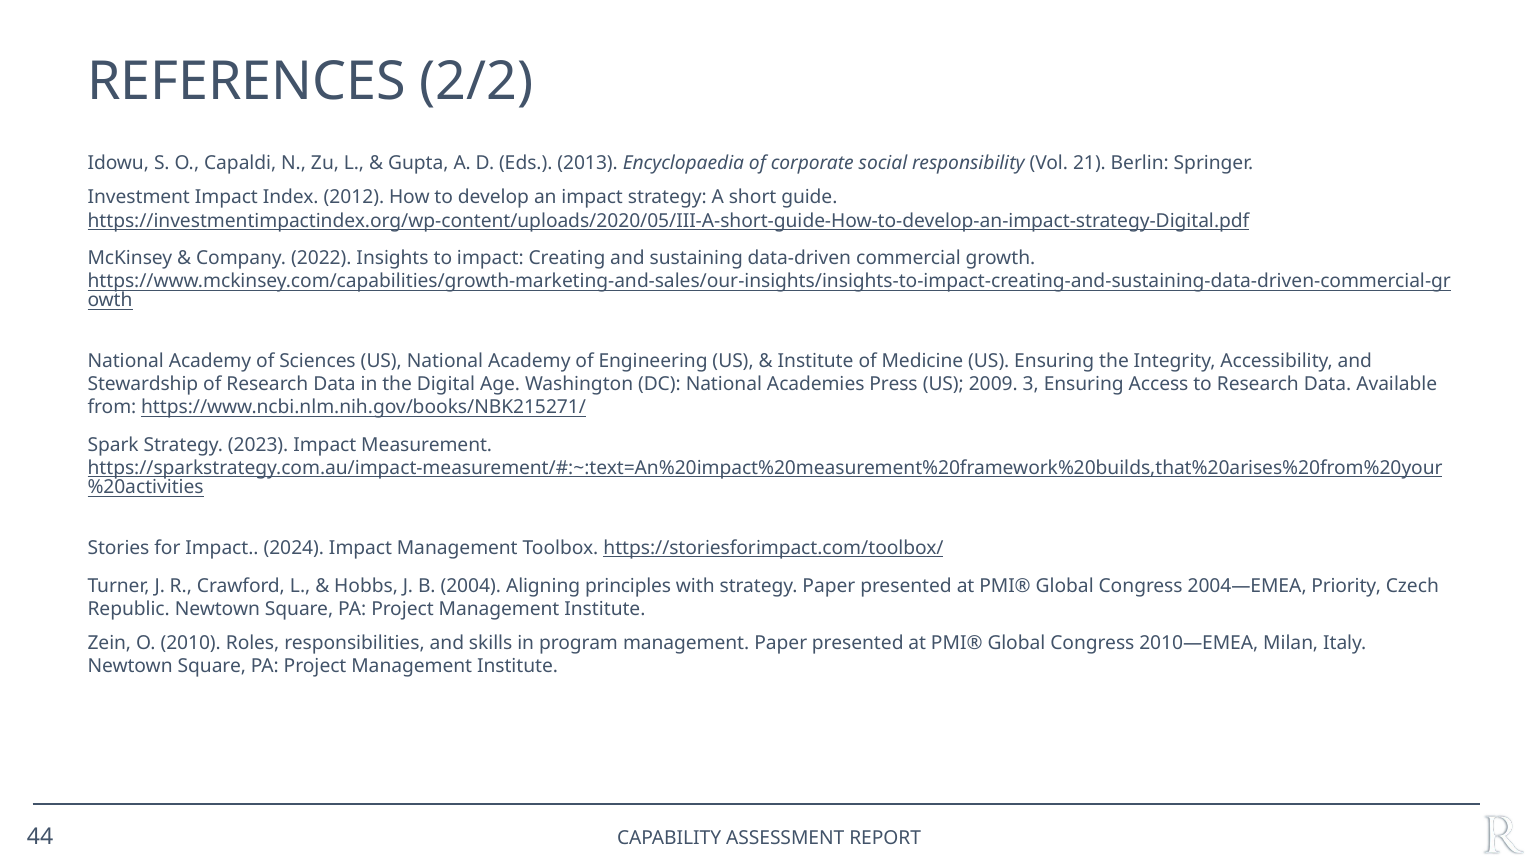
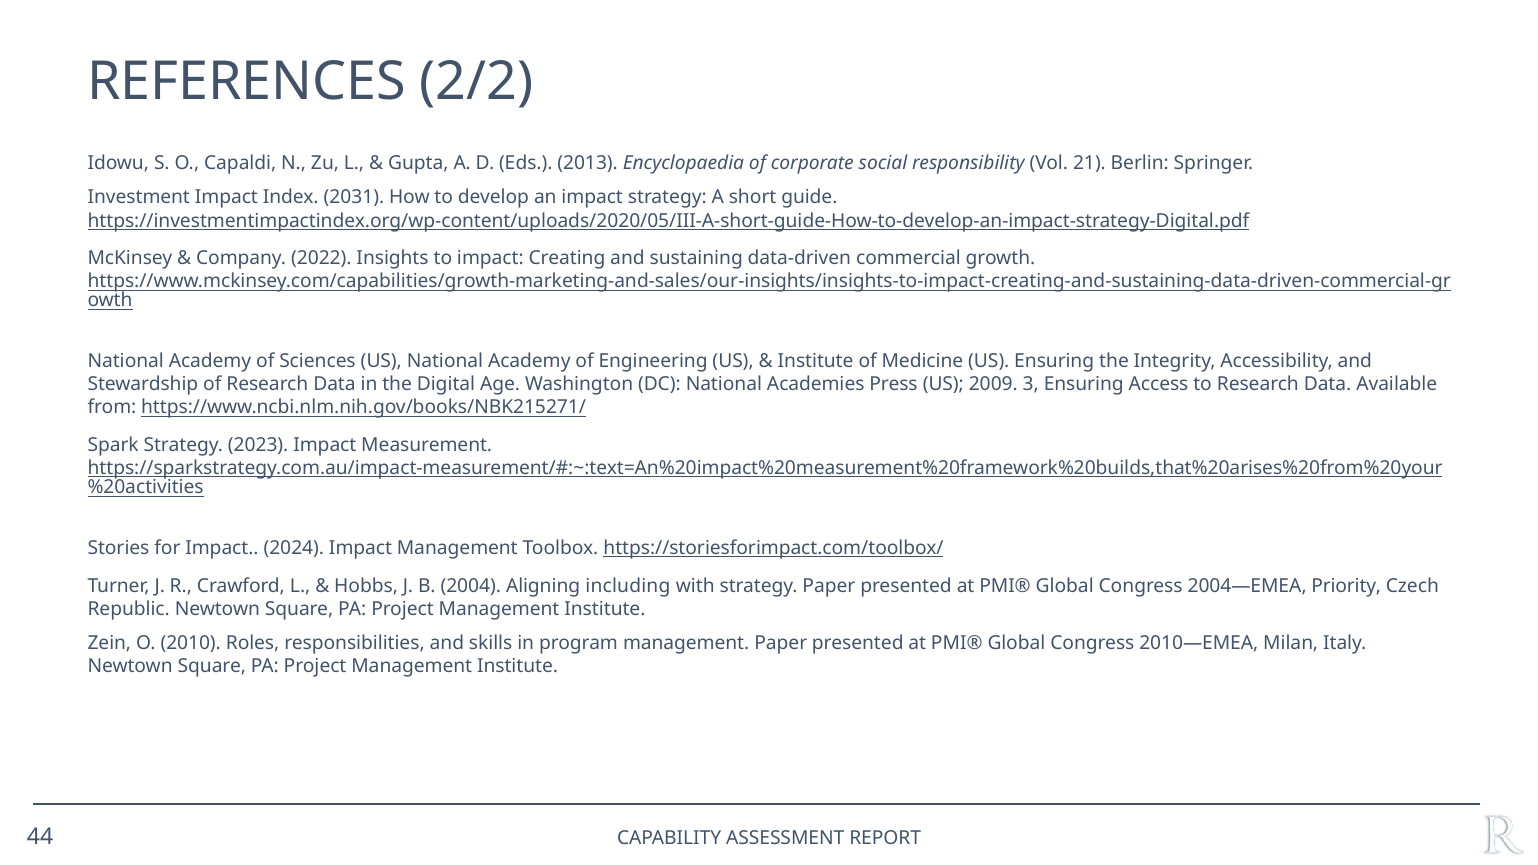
2012: 2012 -> 2031 (354, 198)
principles: principles -> including (628, 586)
